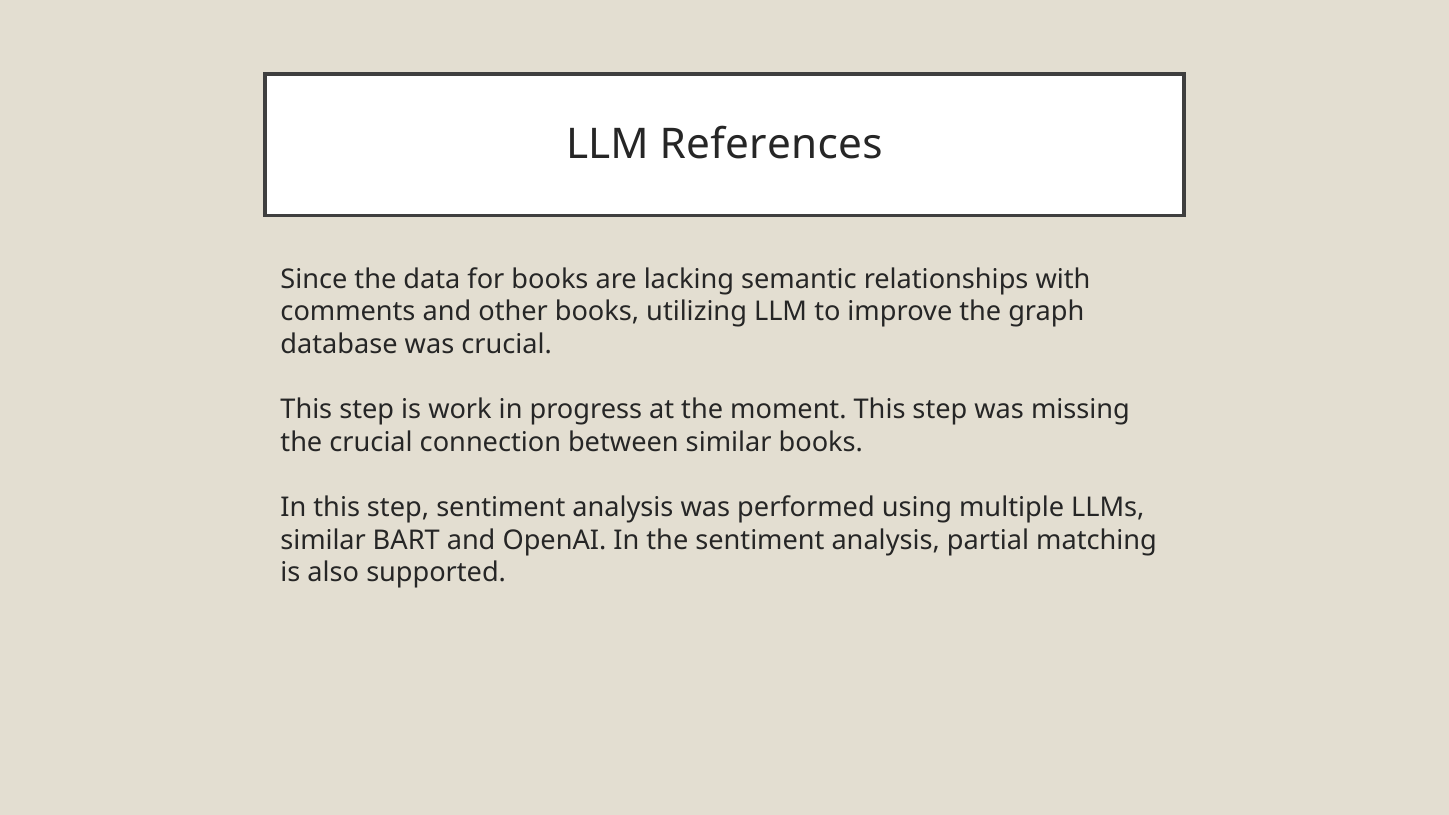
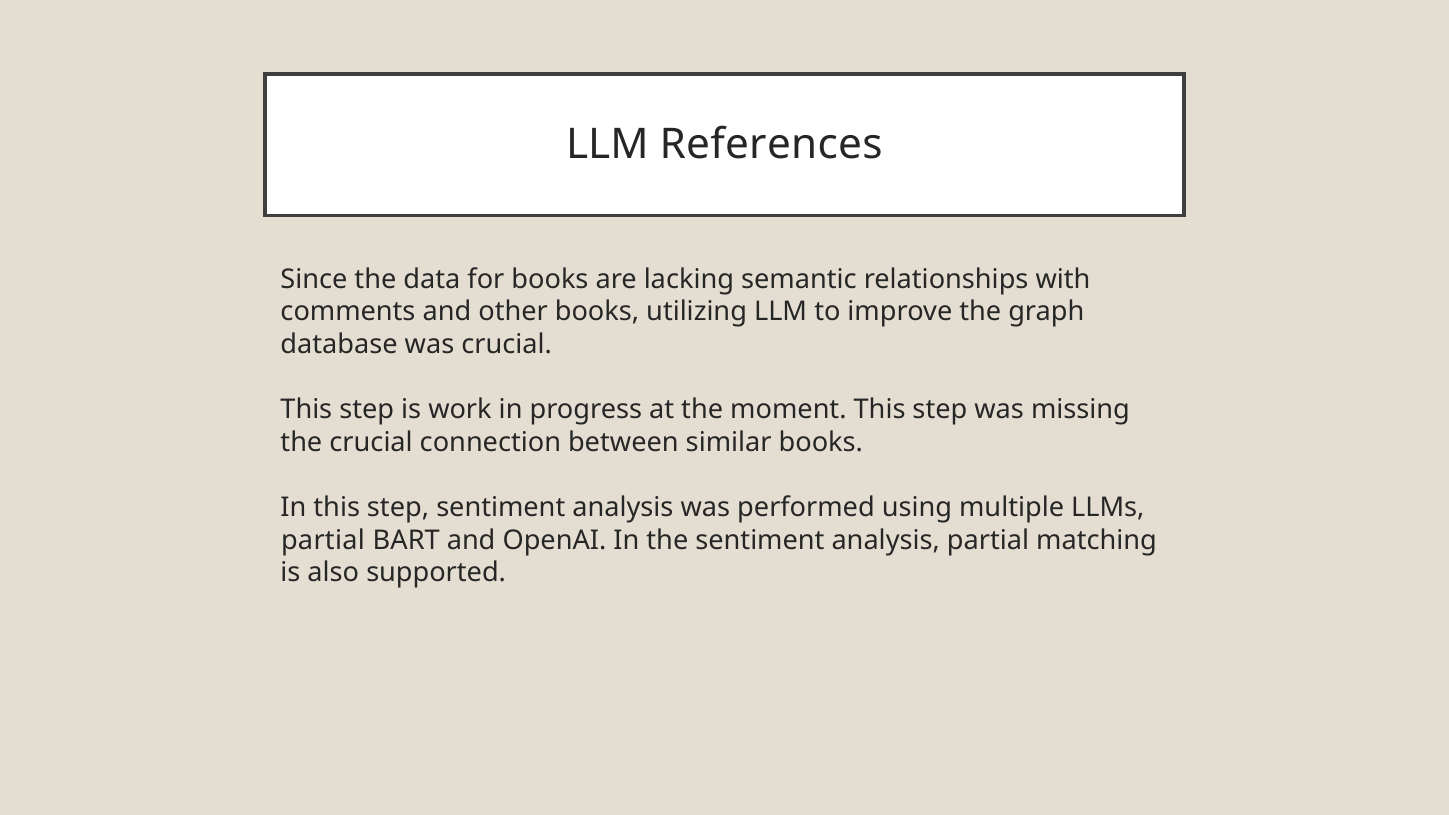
similar: similar -> partial (323, 540)
